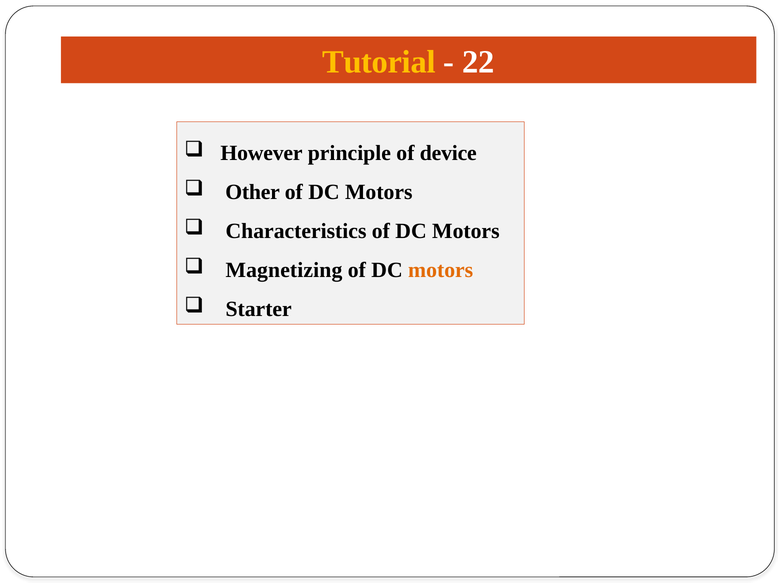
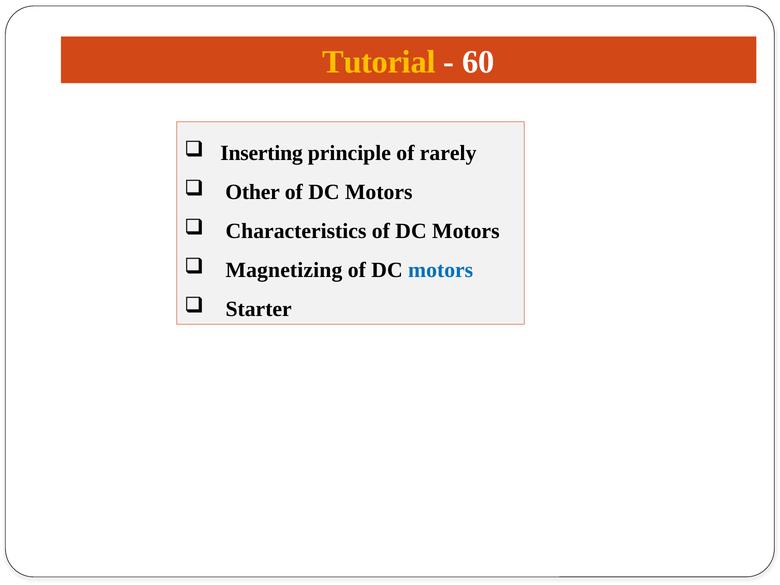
22: 22 -> 60 (478, 62)
However: However -> Inserting (262, 153)
device: device -> rarely (448, 153)
motors colour: orange -> blue (441, 270)
